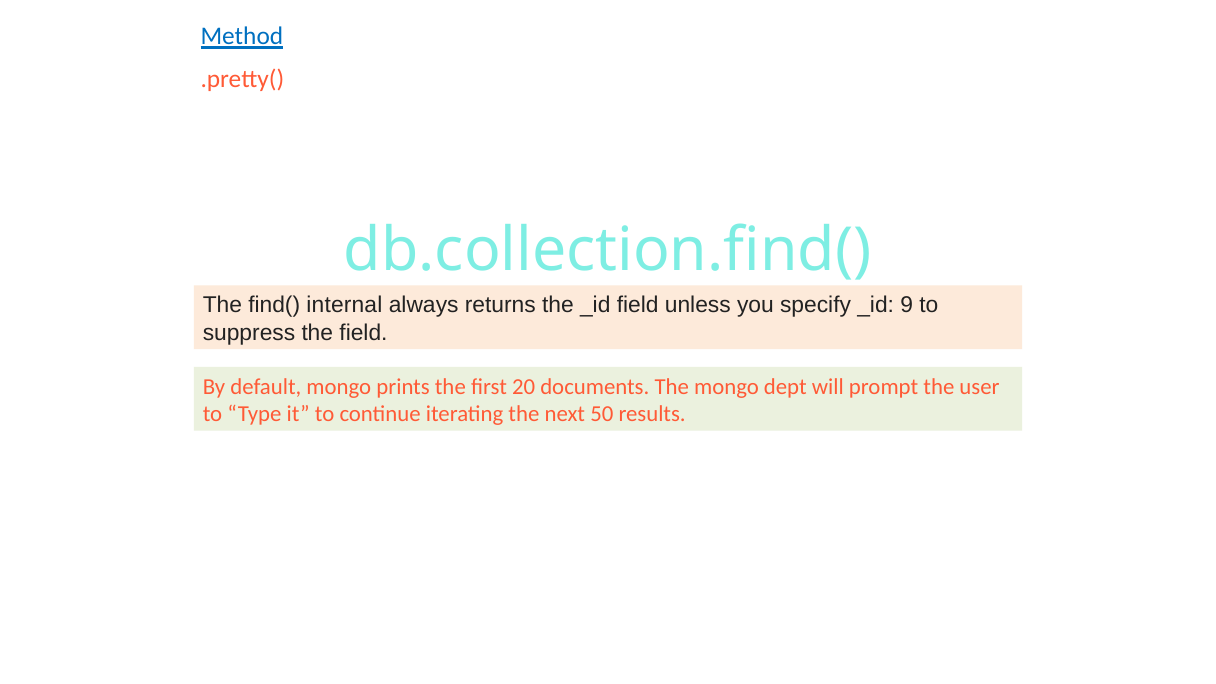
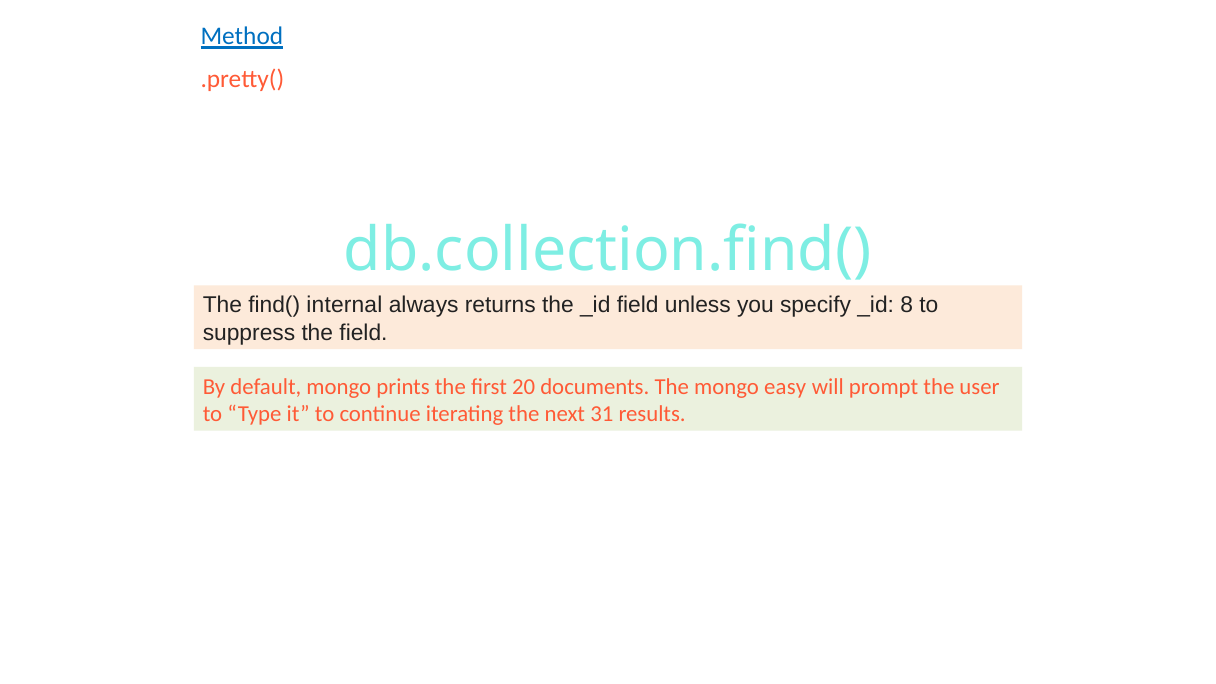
9: 9 -> 8 (907, 305)
dept: dept -> easy (785, 387)
50: 50 -> 31 (602, 414)
